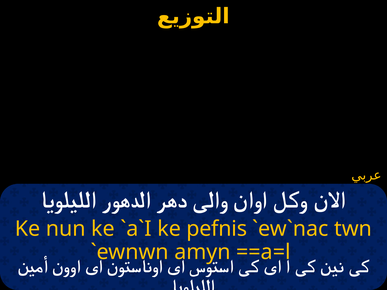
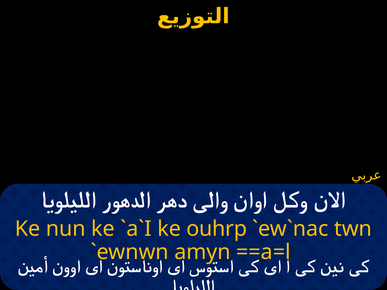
pefnis: pefnis -> ouhrp (217, 229)
